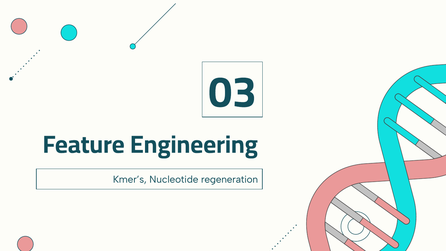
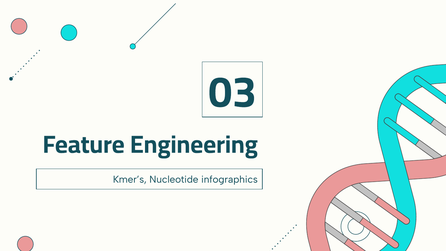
regeneration: regeneration -> infographics (229, 179)
